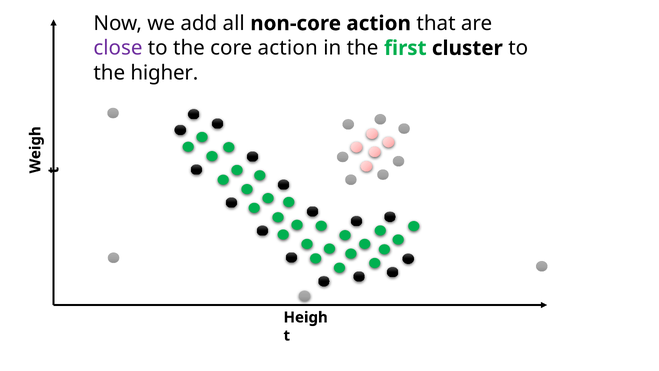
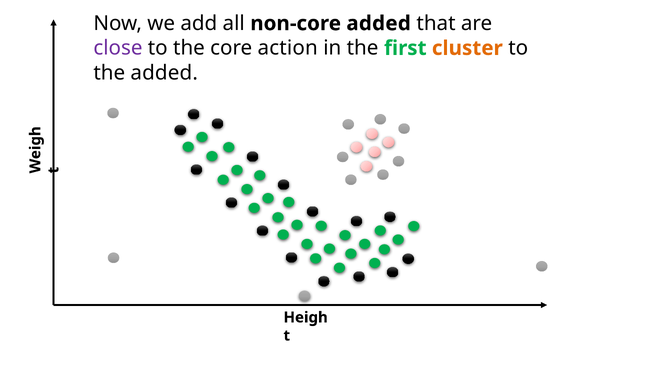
non-core action: action -> added (379, 23)
cluster colour: black -> orange (467, 48)
the higher: higher -> added (164, 73)
